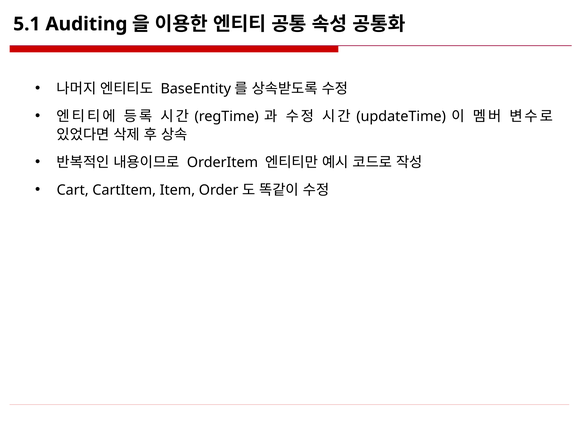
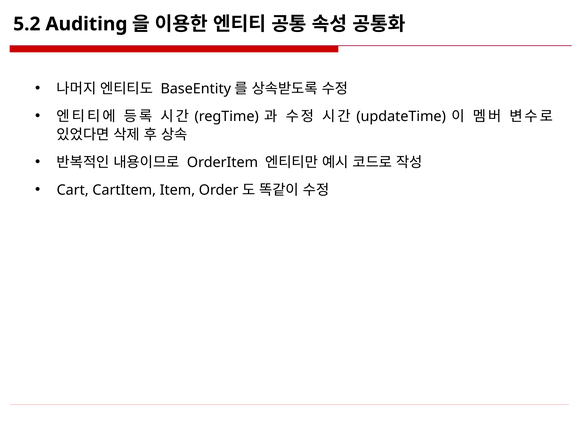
5.1: 5.1 -> 5.2 (27, 24)
